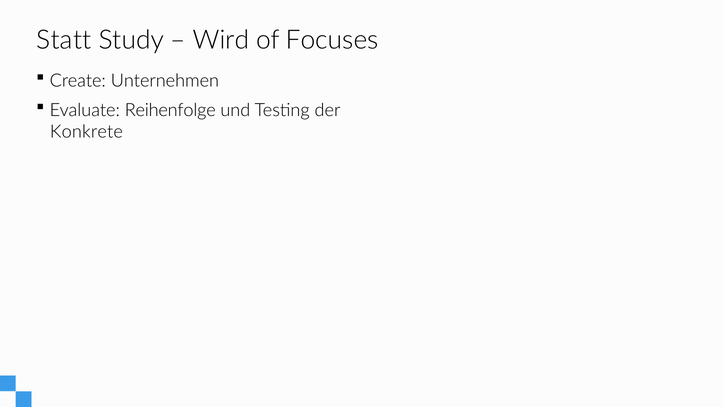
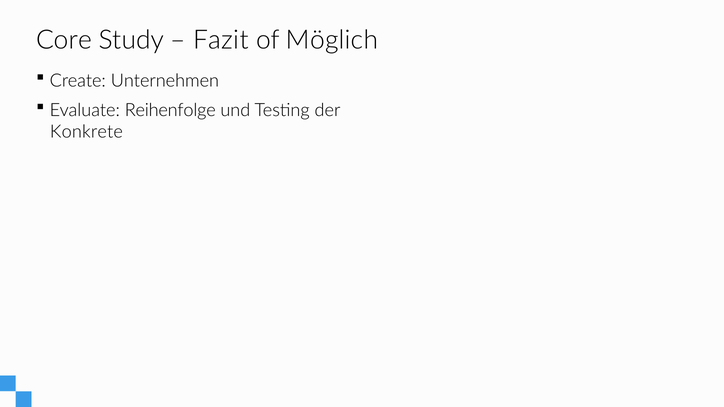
Statt: Statt -> Core (64, 40)
Wird: Wird -> Fazit (221, 40)
Focuses: Focuses -> Möglich (332, 40)
